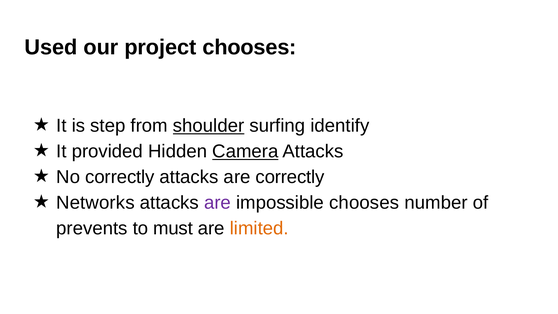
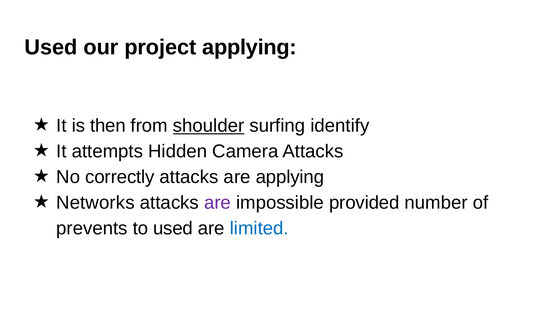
project chooses: chooses -> applying (250, 47)
step: step -> then (108, 126)
provided: provided -> attempts (107, 151)
Camera underline: present -> none (245, 151)
are correctly: correctly -> applying (290, 177)
impossible chooses: chooses -> provided (364, 203)
to must: must -> used (173, 228)
limited colour: orange -> blue (259, 228)
